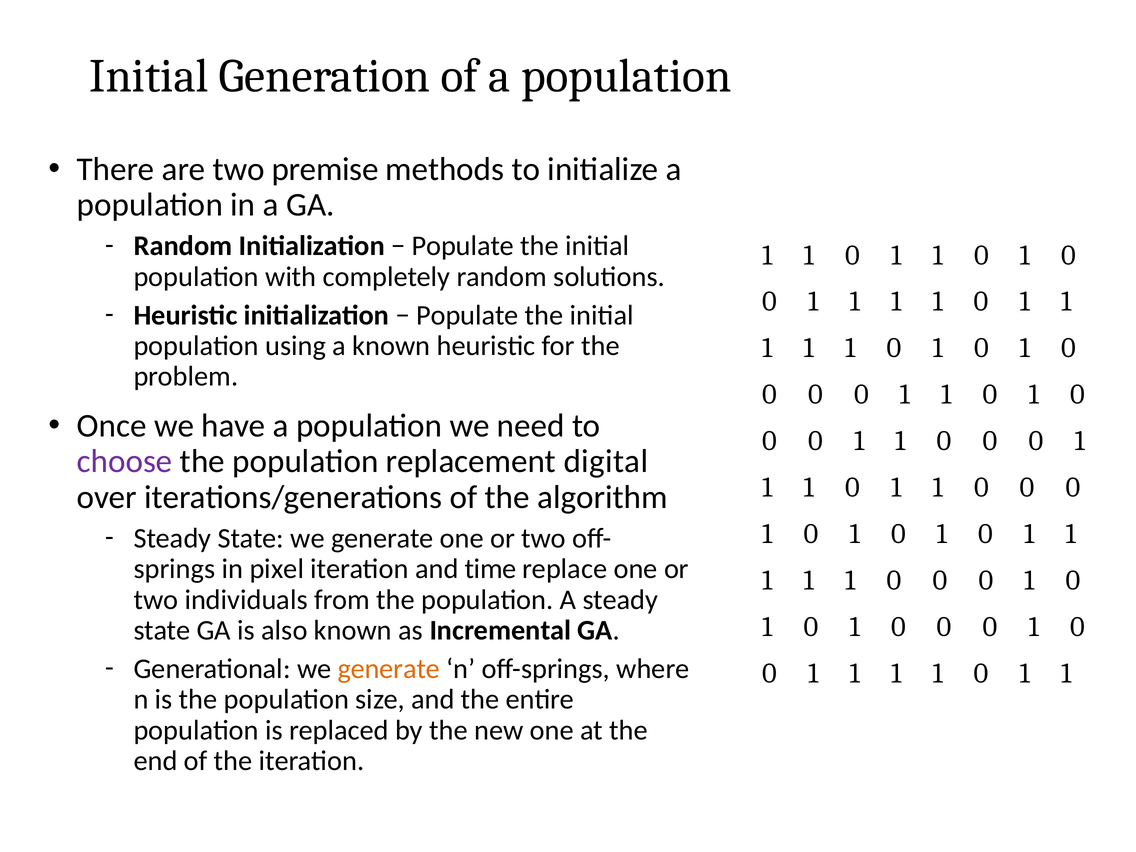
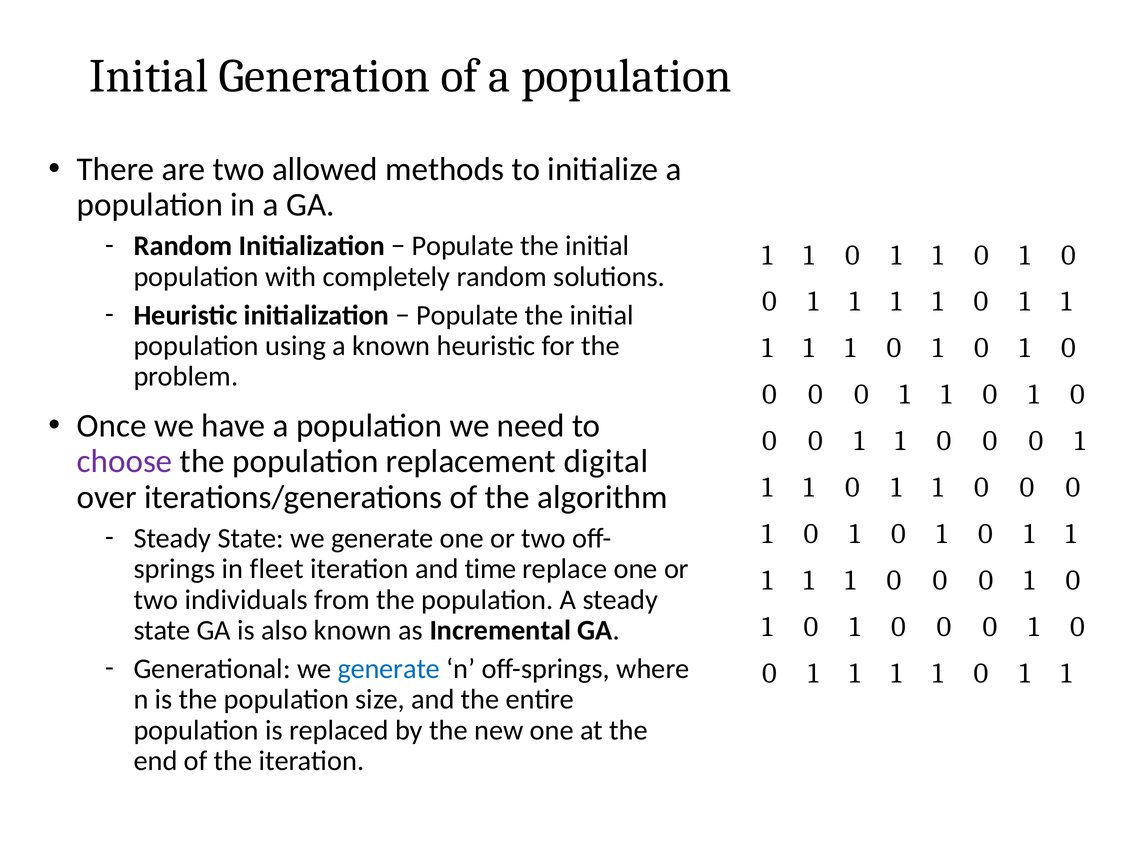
premise: premise -> allowed (325, 169)
pixel: pixel -> fleet (277, 569)
generate colour: orange -> blue (389, 669)
